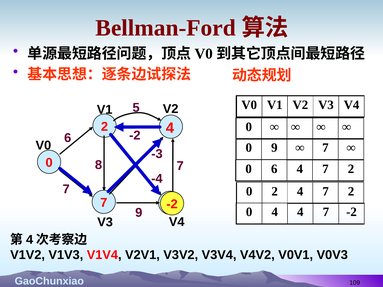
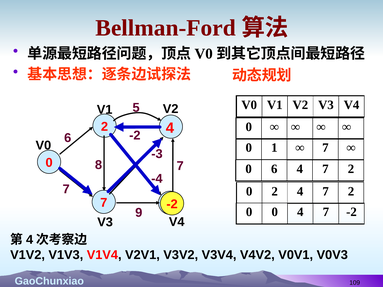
0 9: 9 -> 1 (274, 148)
0 4: 4 -> 0 (275, 212)
